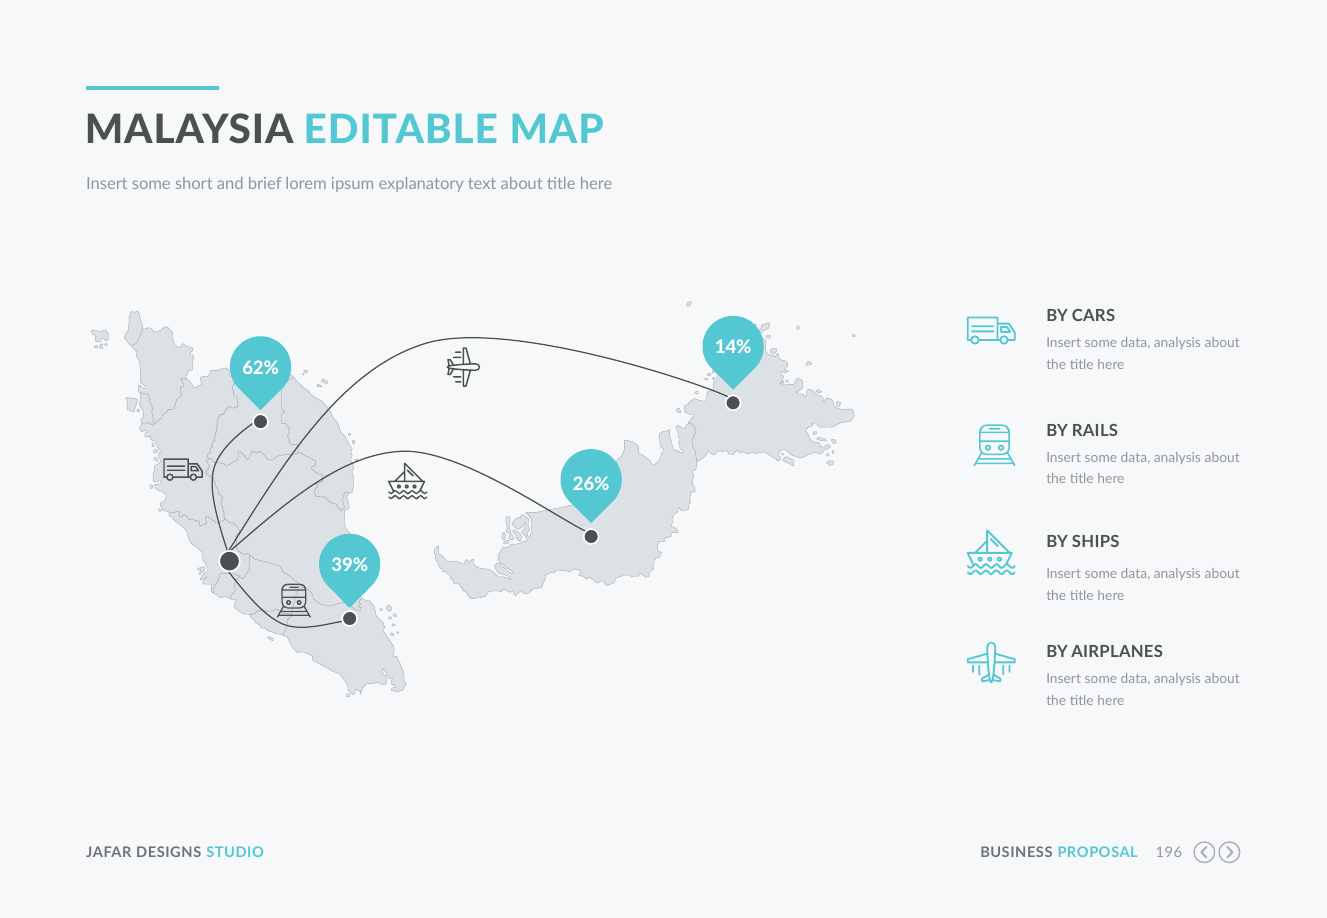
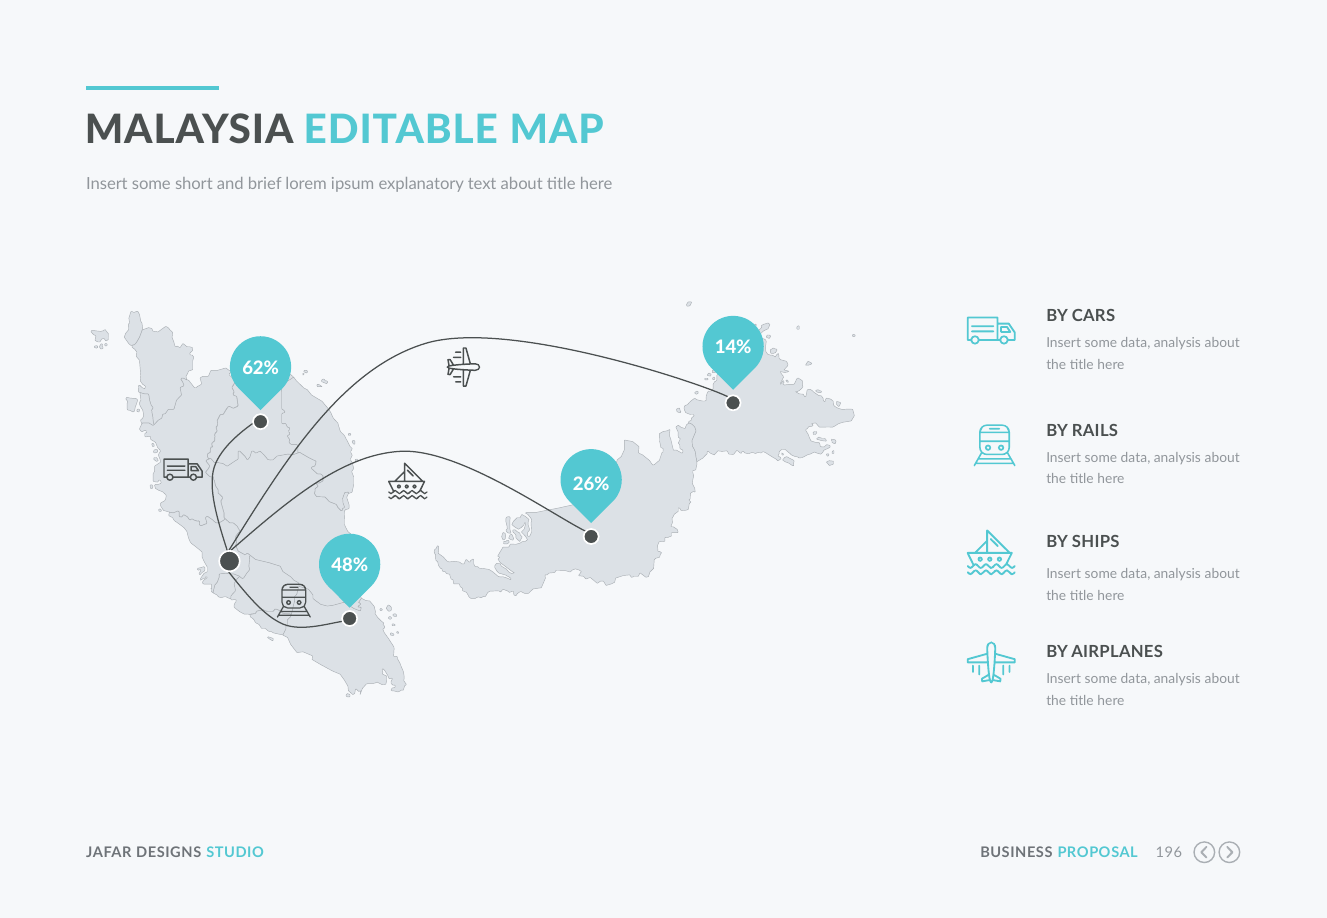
39%: 39% -> 48% (350, 566)
